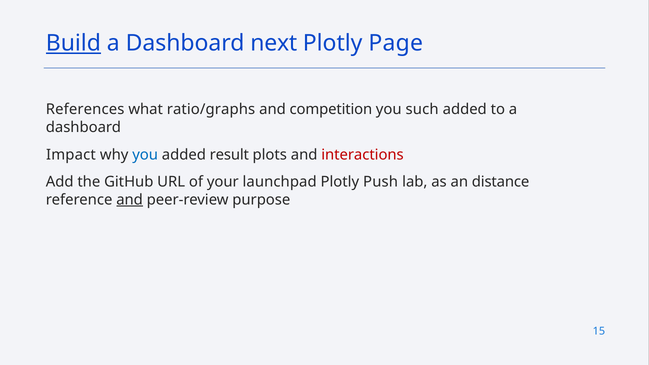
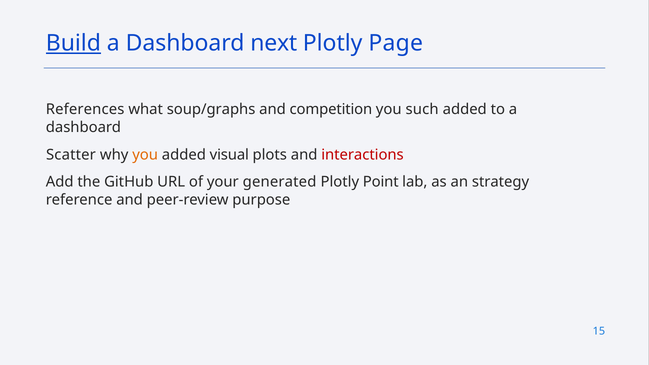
ratio/graphs: ratio/graphs -> soup/graphs (211, 110)
Impact: Impact -> Scatter (71, 155)
you colour: blue -> orange (145, 155)
result: result -> visual (229, 155)
launchpad: launchpad -> generated (280, 182)
Push: Push -> Point (381, 182)
distance: distance -> strategy (501, 182)
and underline: present -> none (130, 200)
